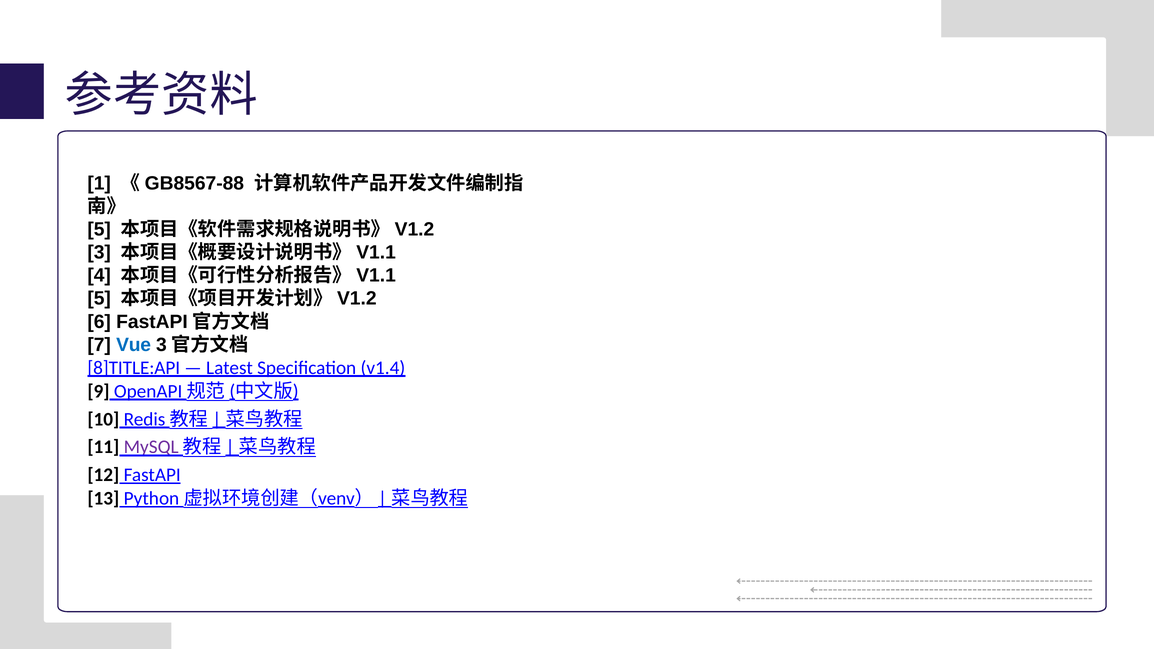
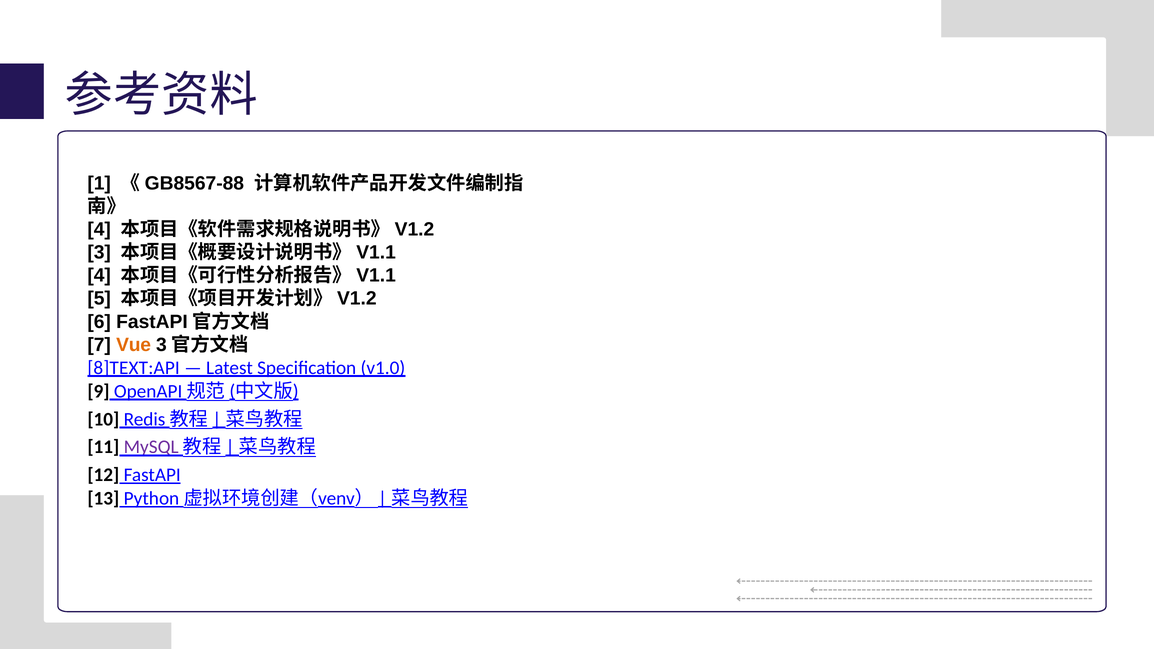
5: 5 -> 4 (99, 229)
Vue colour: blue -> orange (134, 345)
8]TITLE:API: 8]TITLE:API -> 8]TEXT:API (134, 368)
v1.4: v1.4 -> v1.0 (383, 368)
